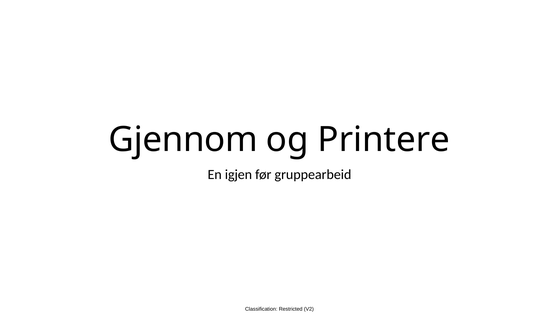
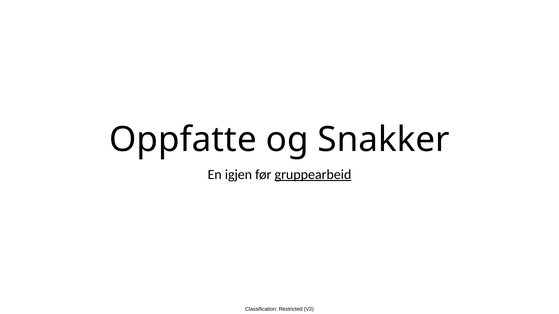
Gjennom: Gjennom -> Oppfatte (183, 140)
Printere: Printere -> Snakker (384, 140)
gruppearbeid underline: none -> present (313, 175)
